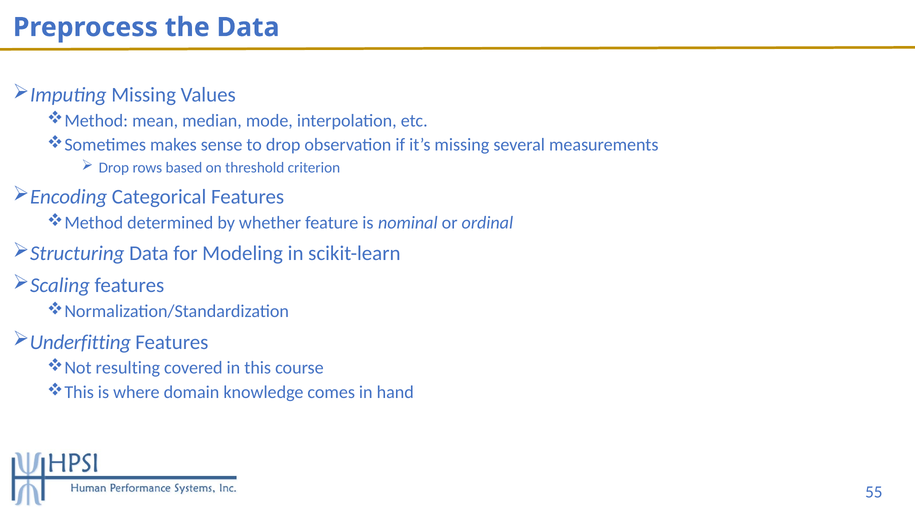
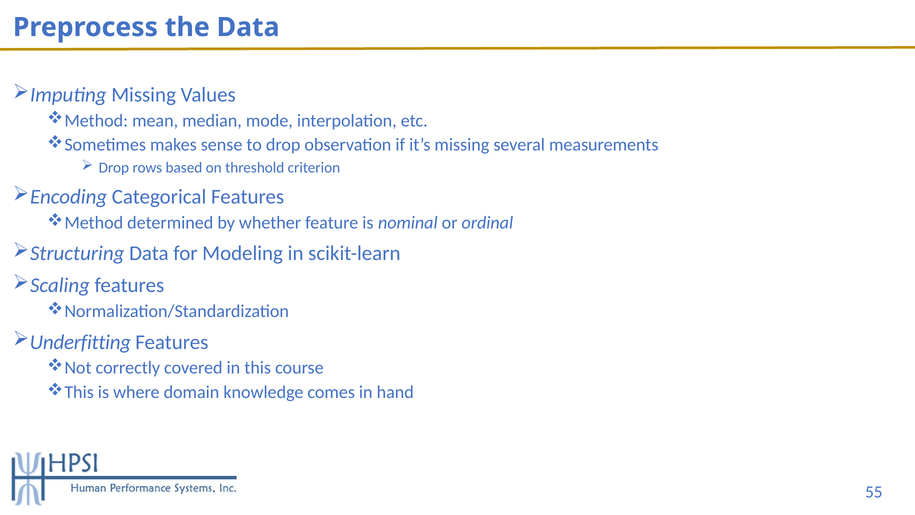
resulting: resulting -> correctly (128, 368)
